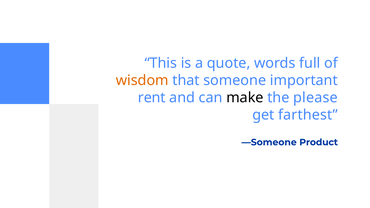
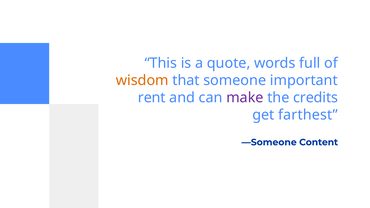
make colour: black -> purple (245, 98)
please: please -> credits (316, 98)
Product: Product -> Content (319, 142)
